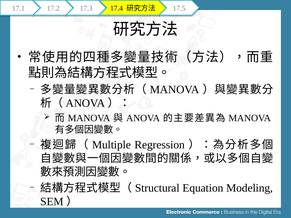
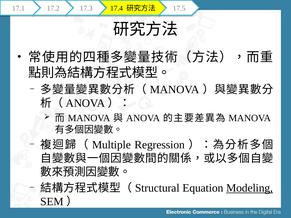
Modeling underline: none -> present (250, 188)
